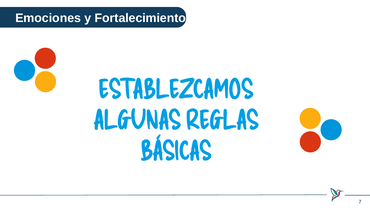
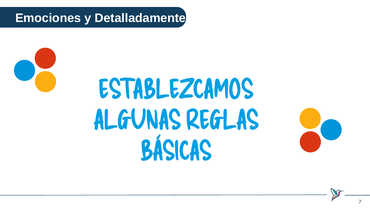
Fortalecimiento: Fortalecimiento -> Detalladamente (140, 18)
